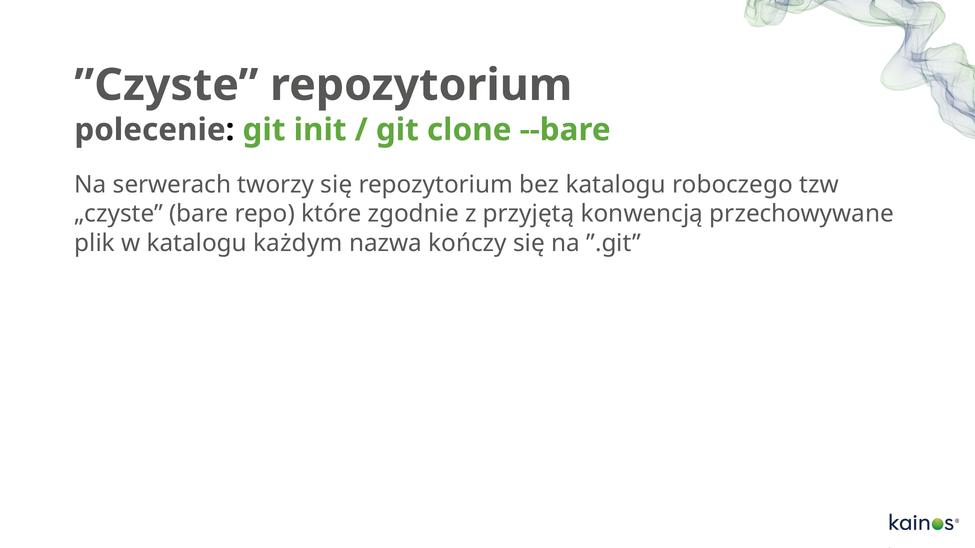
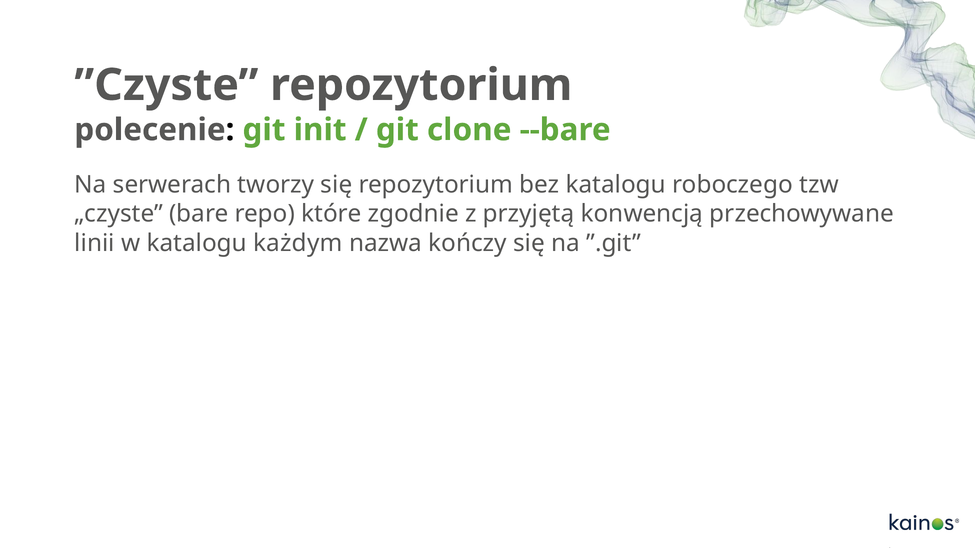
plik: plik -> linii (95, 243)
